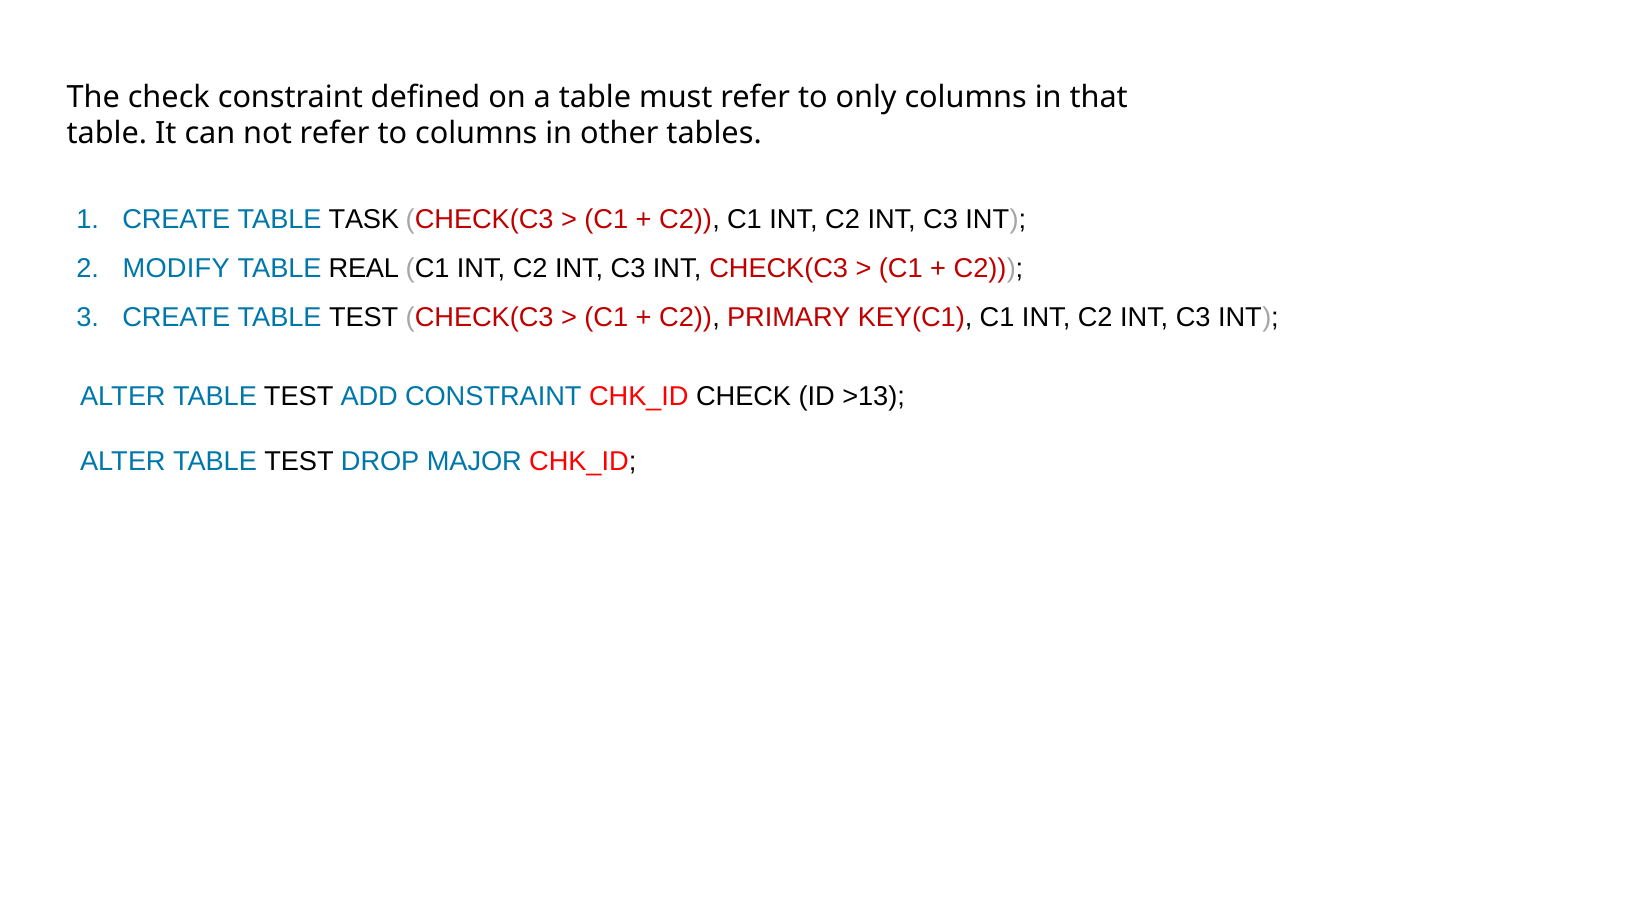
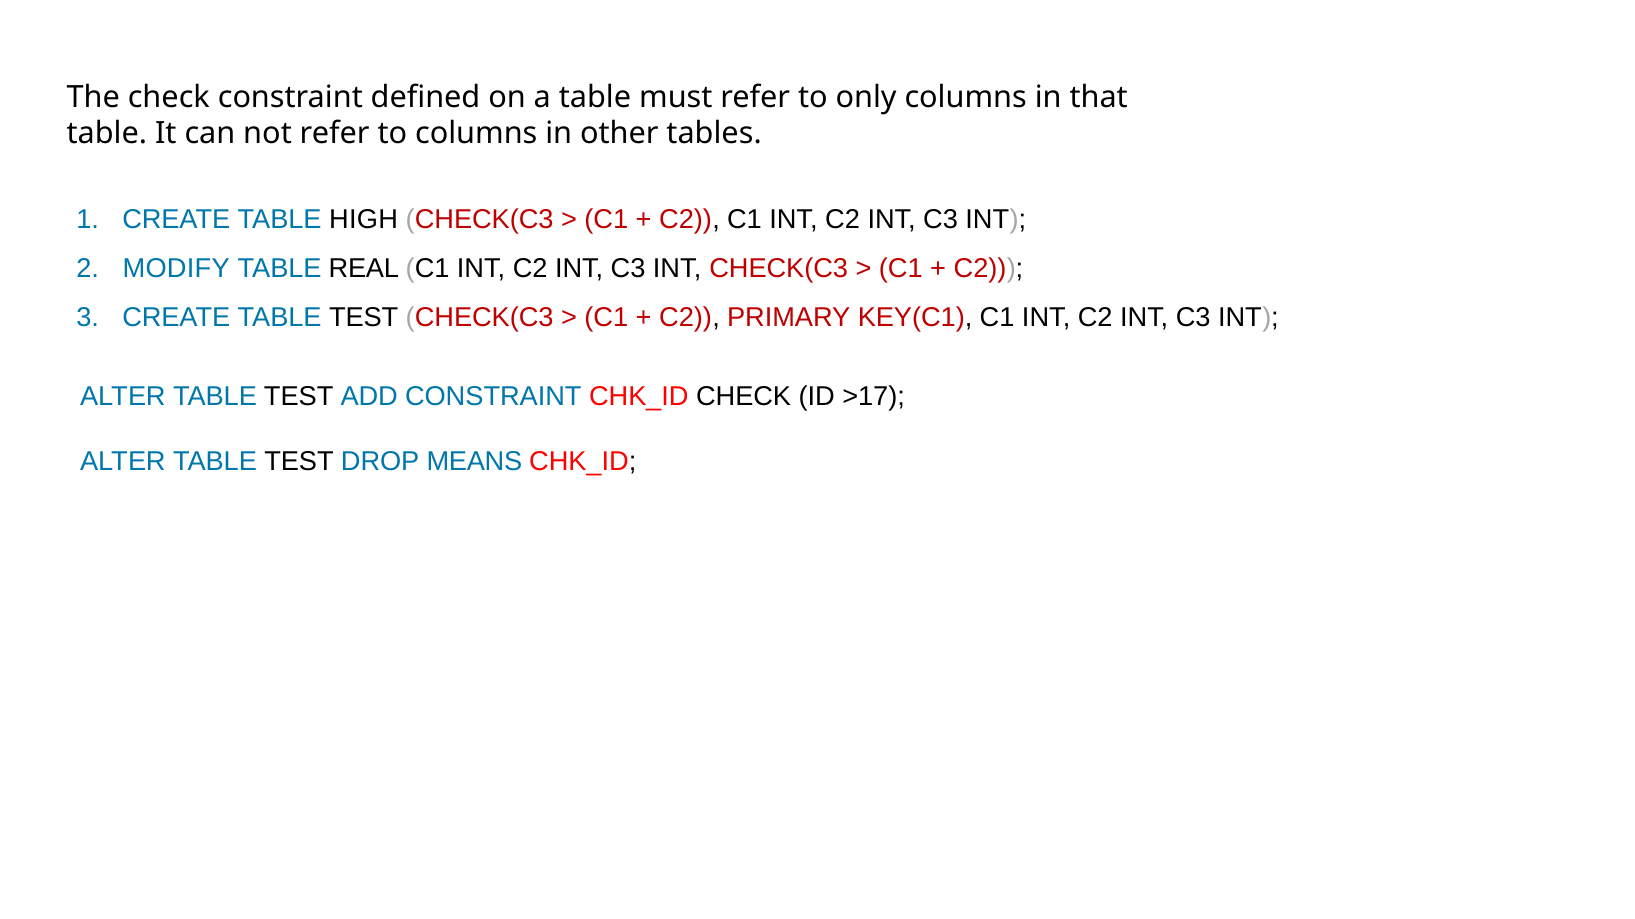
TASK: TASK -> HIGH (364, 220)
>13: >13 -> >17 (874, 396)
MAJOR: MAJOR -> MEANS (474, 462)
